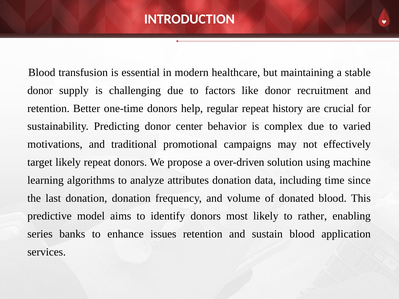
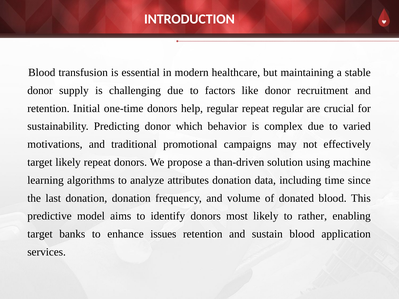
Better: Better -> Initial (87, 108)
repeat history: history -> regular (288, 108)
center: center -> which (189, 126)
over-driven: over-driven -> than-driven (239, 162)
series: series -> target (40, 234)
